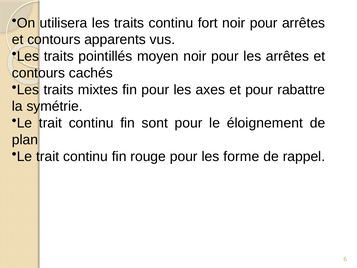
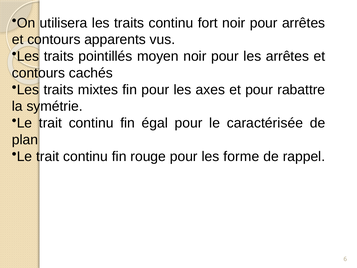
sont: sont -> égal (155, 123)
éloignement: éloignement -> caractérisée (265, 123)
